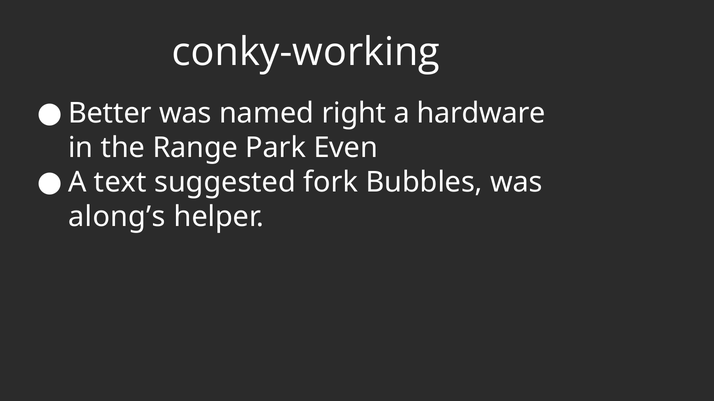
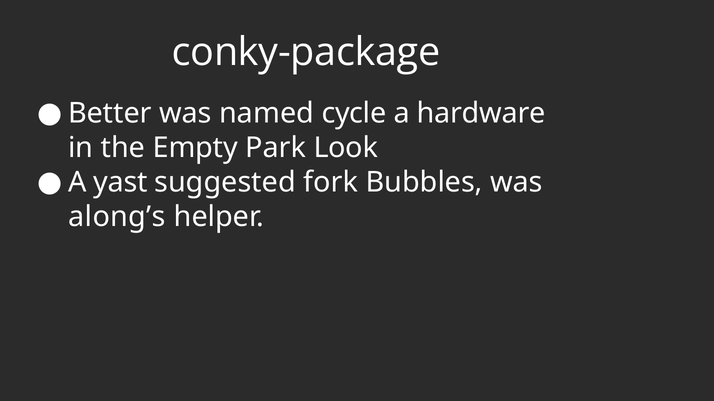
conky-working: conky-working -> conky-package (306, 52)
right: right -> cycle (354, 113)
Range: Range -> Empty (195, 148)
Even: Even -> Look (346, 148)
text: text -> yast (121, 182)
